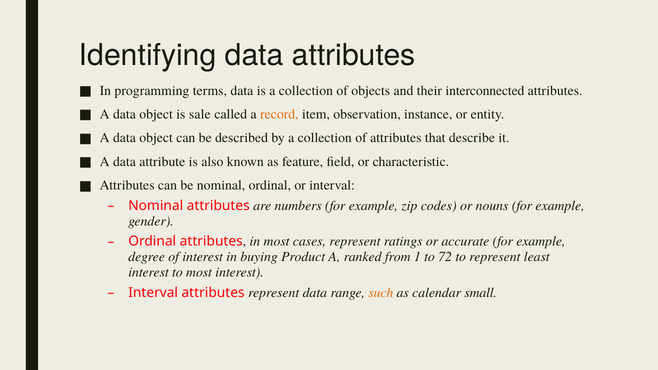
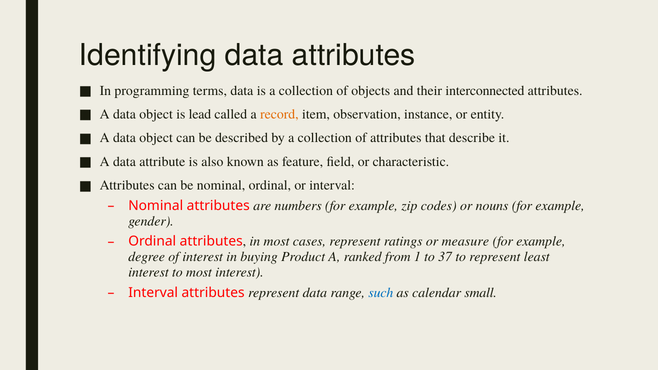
sale: sale -> lead (200, 114)
accurate: accurate -> measure (465, 241)
72: 72 -> 37 (445, 257)
such colour: orange -> blue (381, 293)
